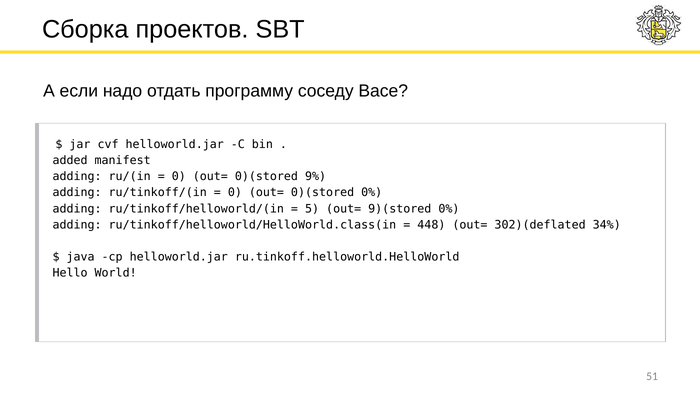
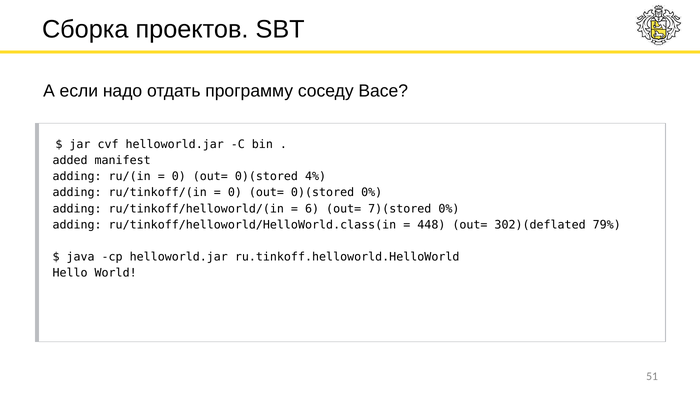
9%: 9% -> 4% (316, 176)
5: 5 -> 6 (312, 209)
9)(stored: 9)(stored -> 7)(stored (400, 209)
34%: 34% -> 79% (607, 225)
